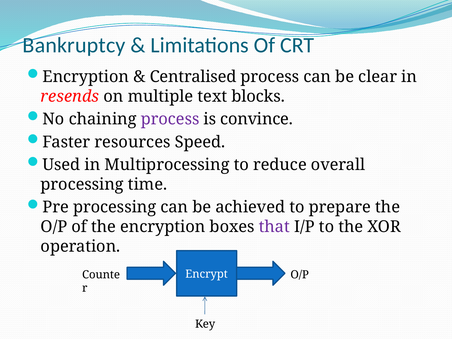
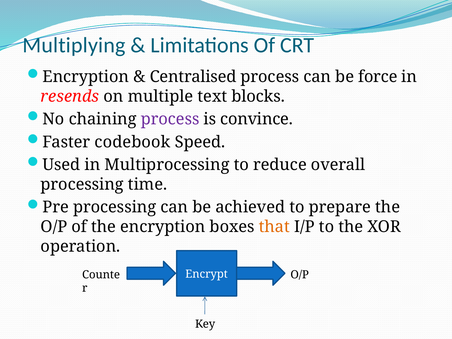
Bankruptcy: Bankruptcy -> Multiplying (74, 45)
clear: clear -> force (378, 77)
resources: resources -> codebook (132, 142)
that colour: purple -> orange (274, 227)
